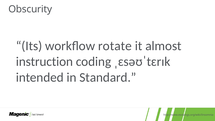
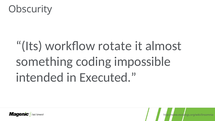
instruction: instruction -> something (44, 62)
ˌɛsəʊˈtɛrɪk: ˌɛsəʊˈtɛrɪk -> impossible (142, 62)
Standard: Standard -> Executed (108, 77)
